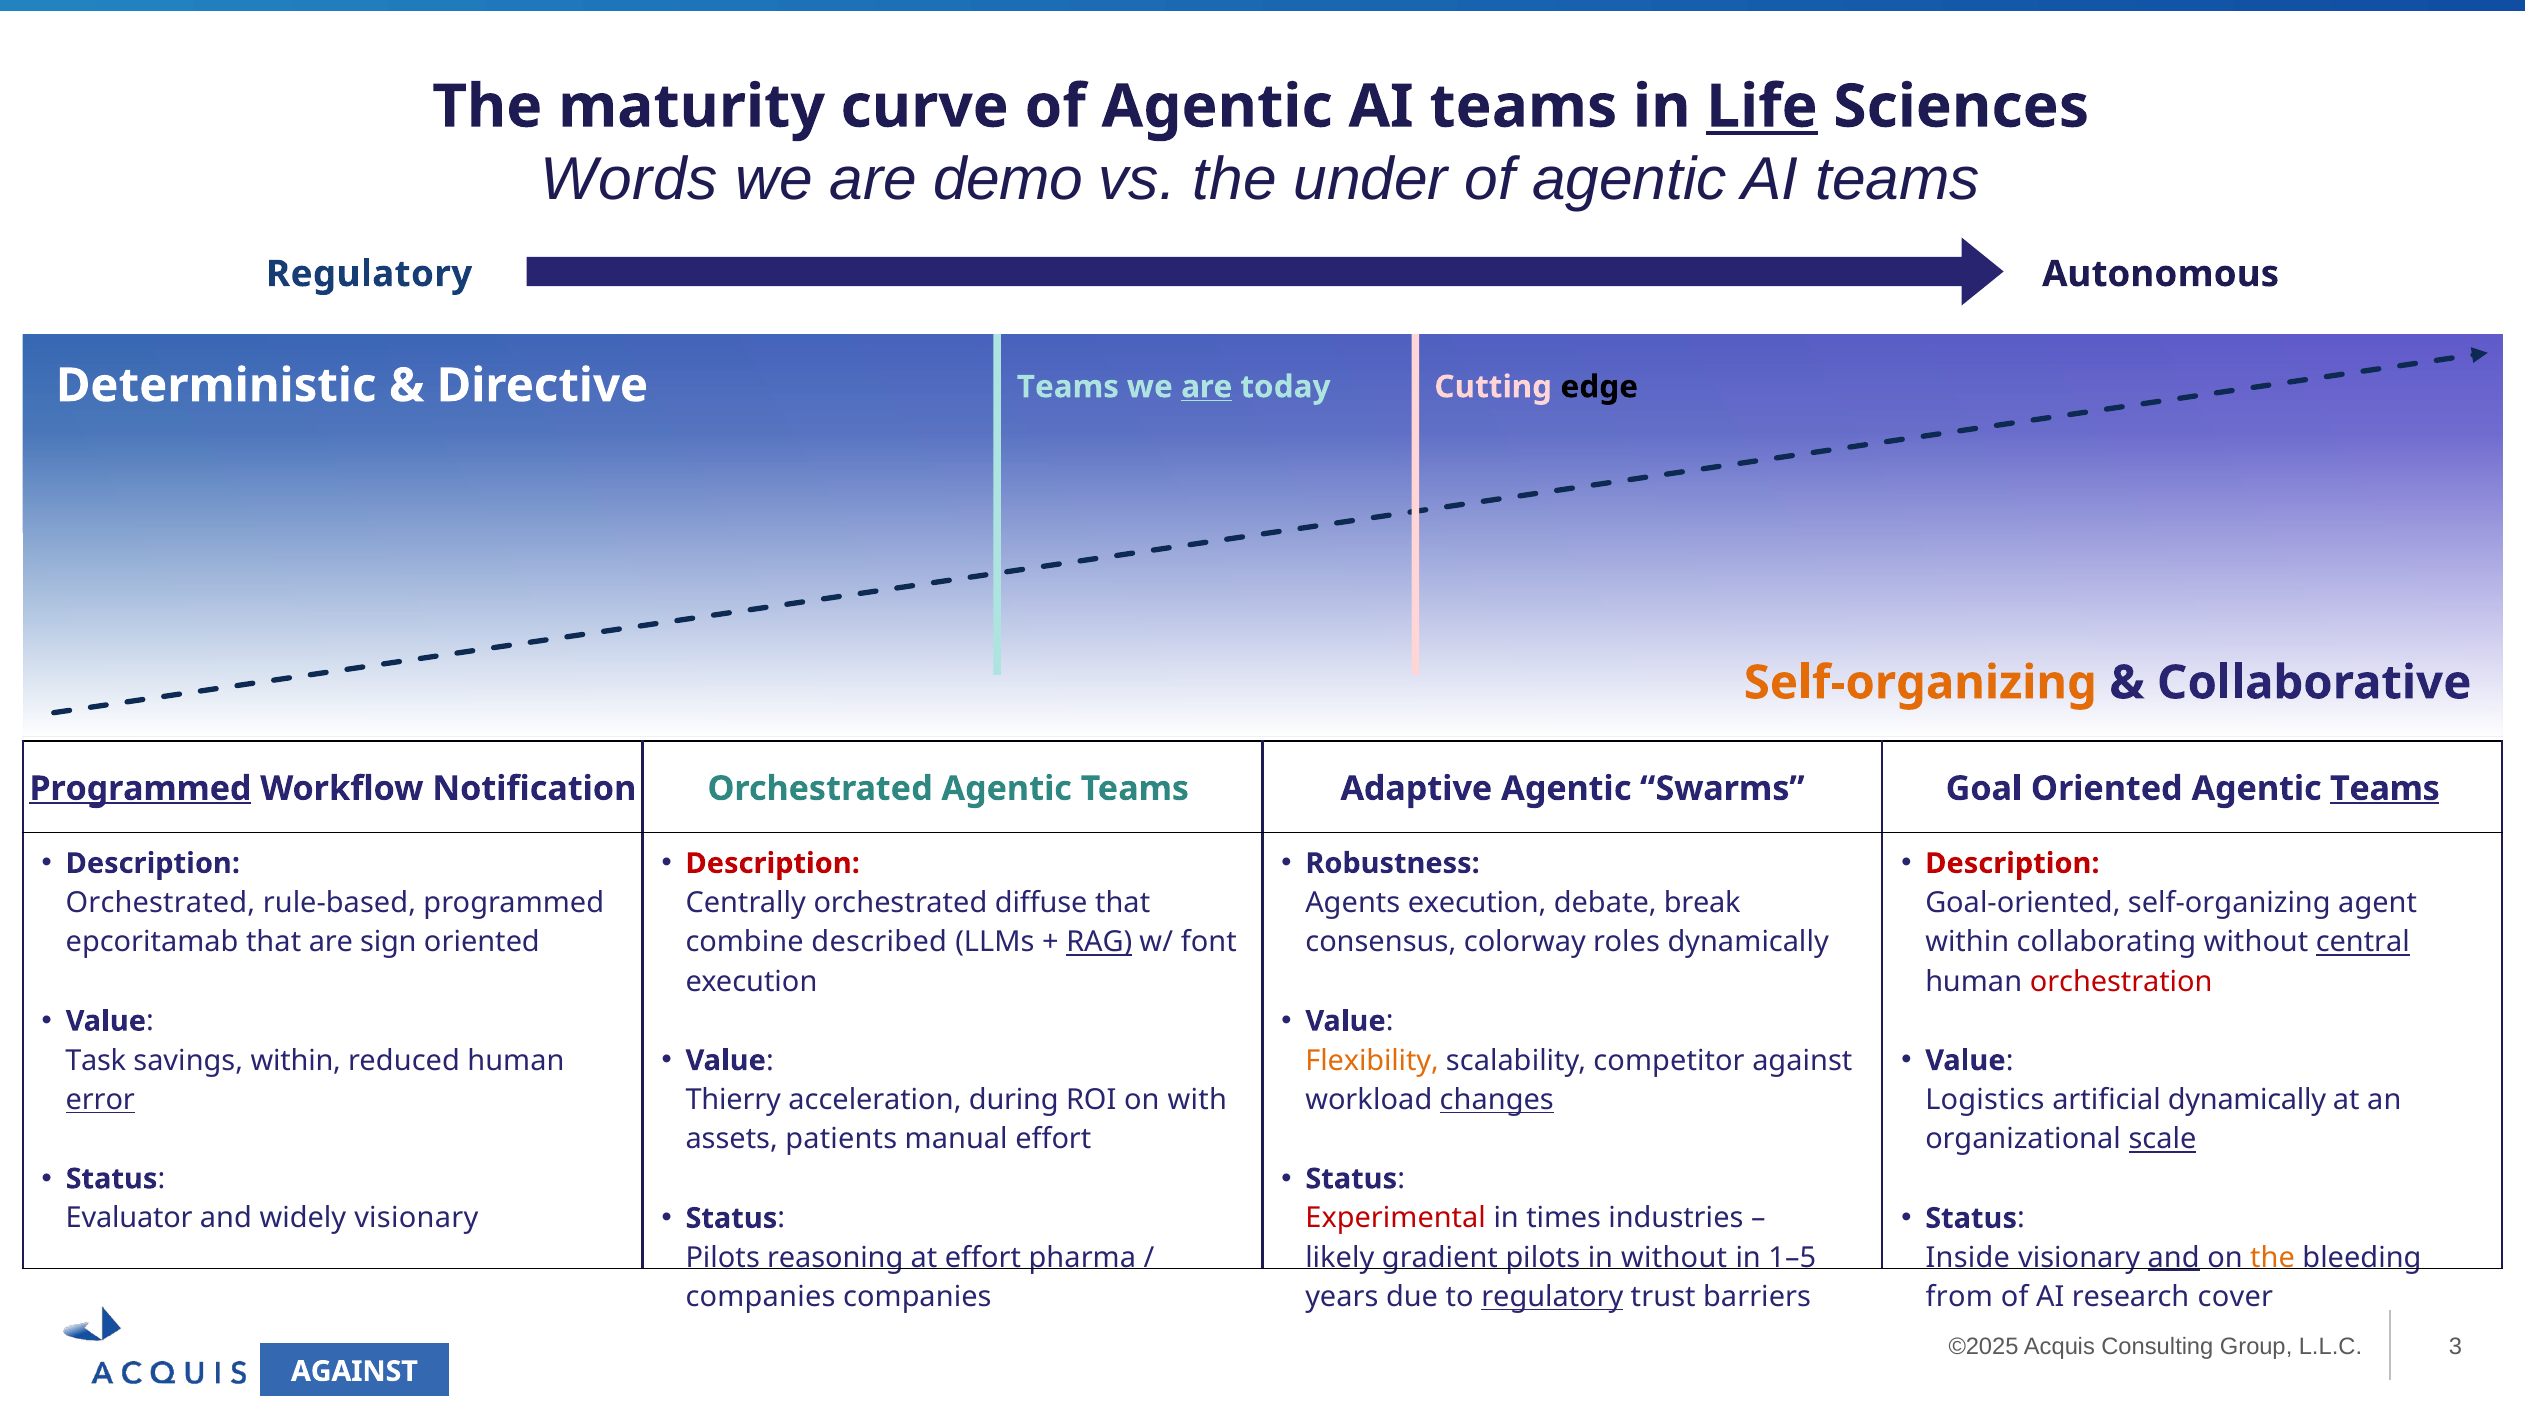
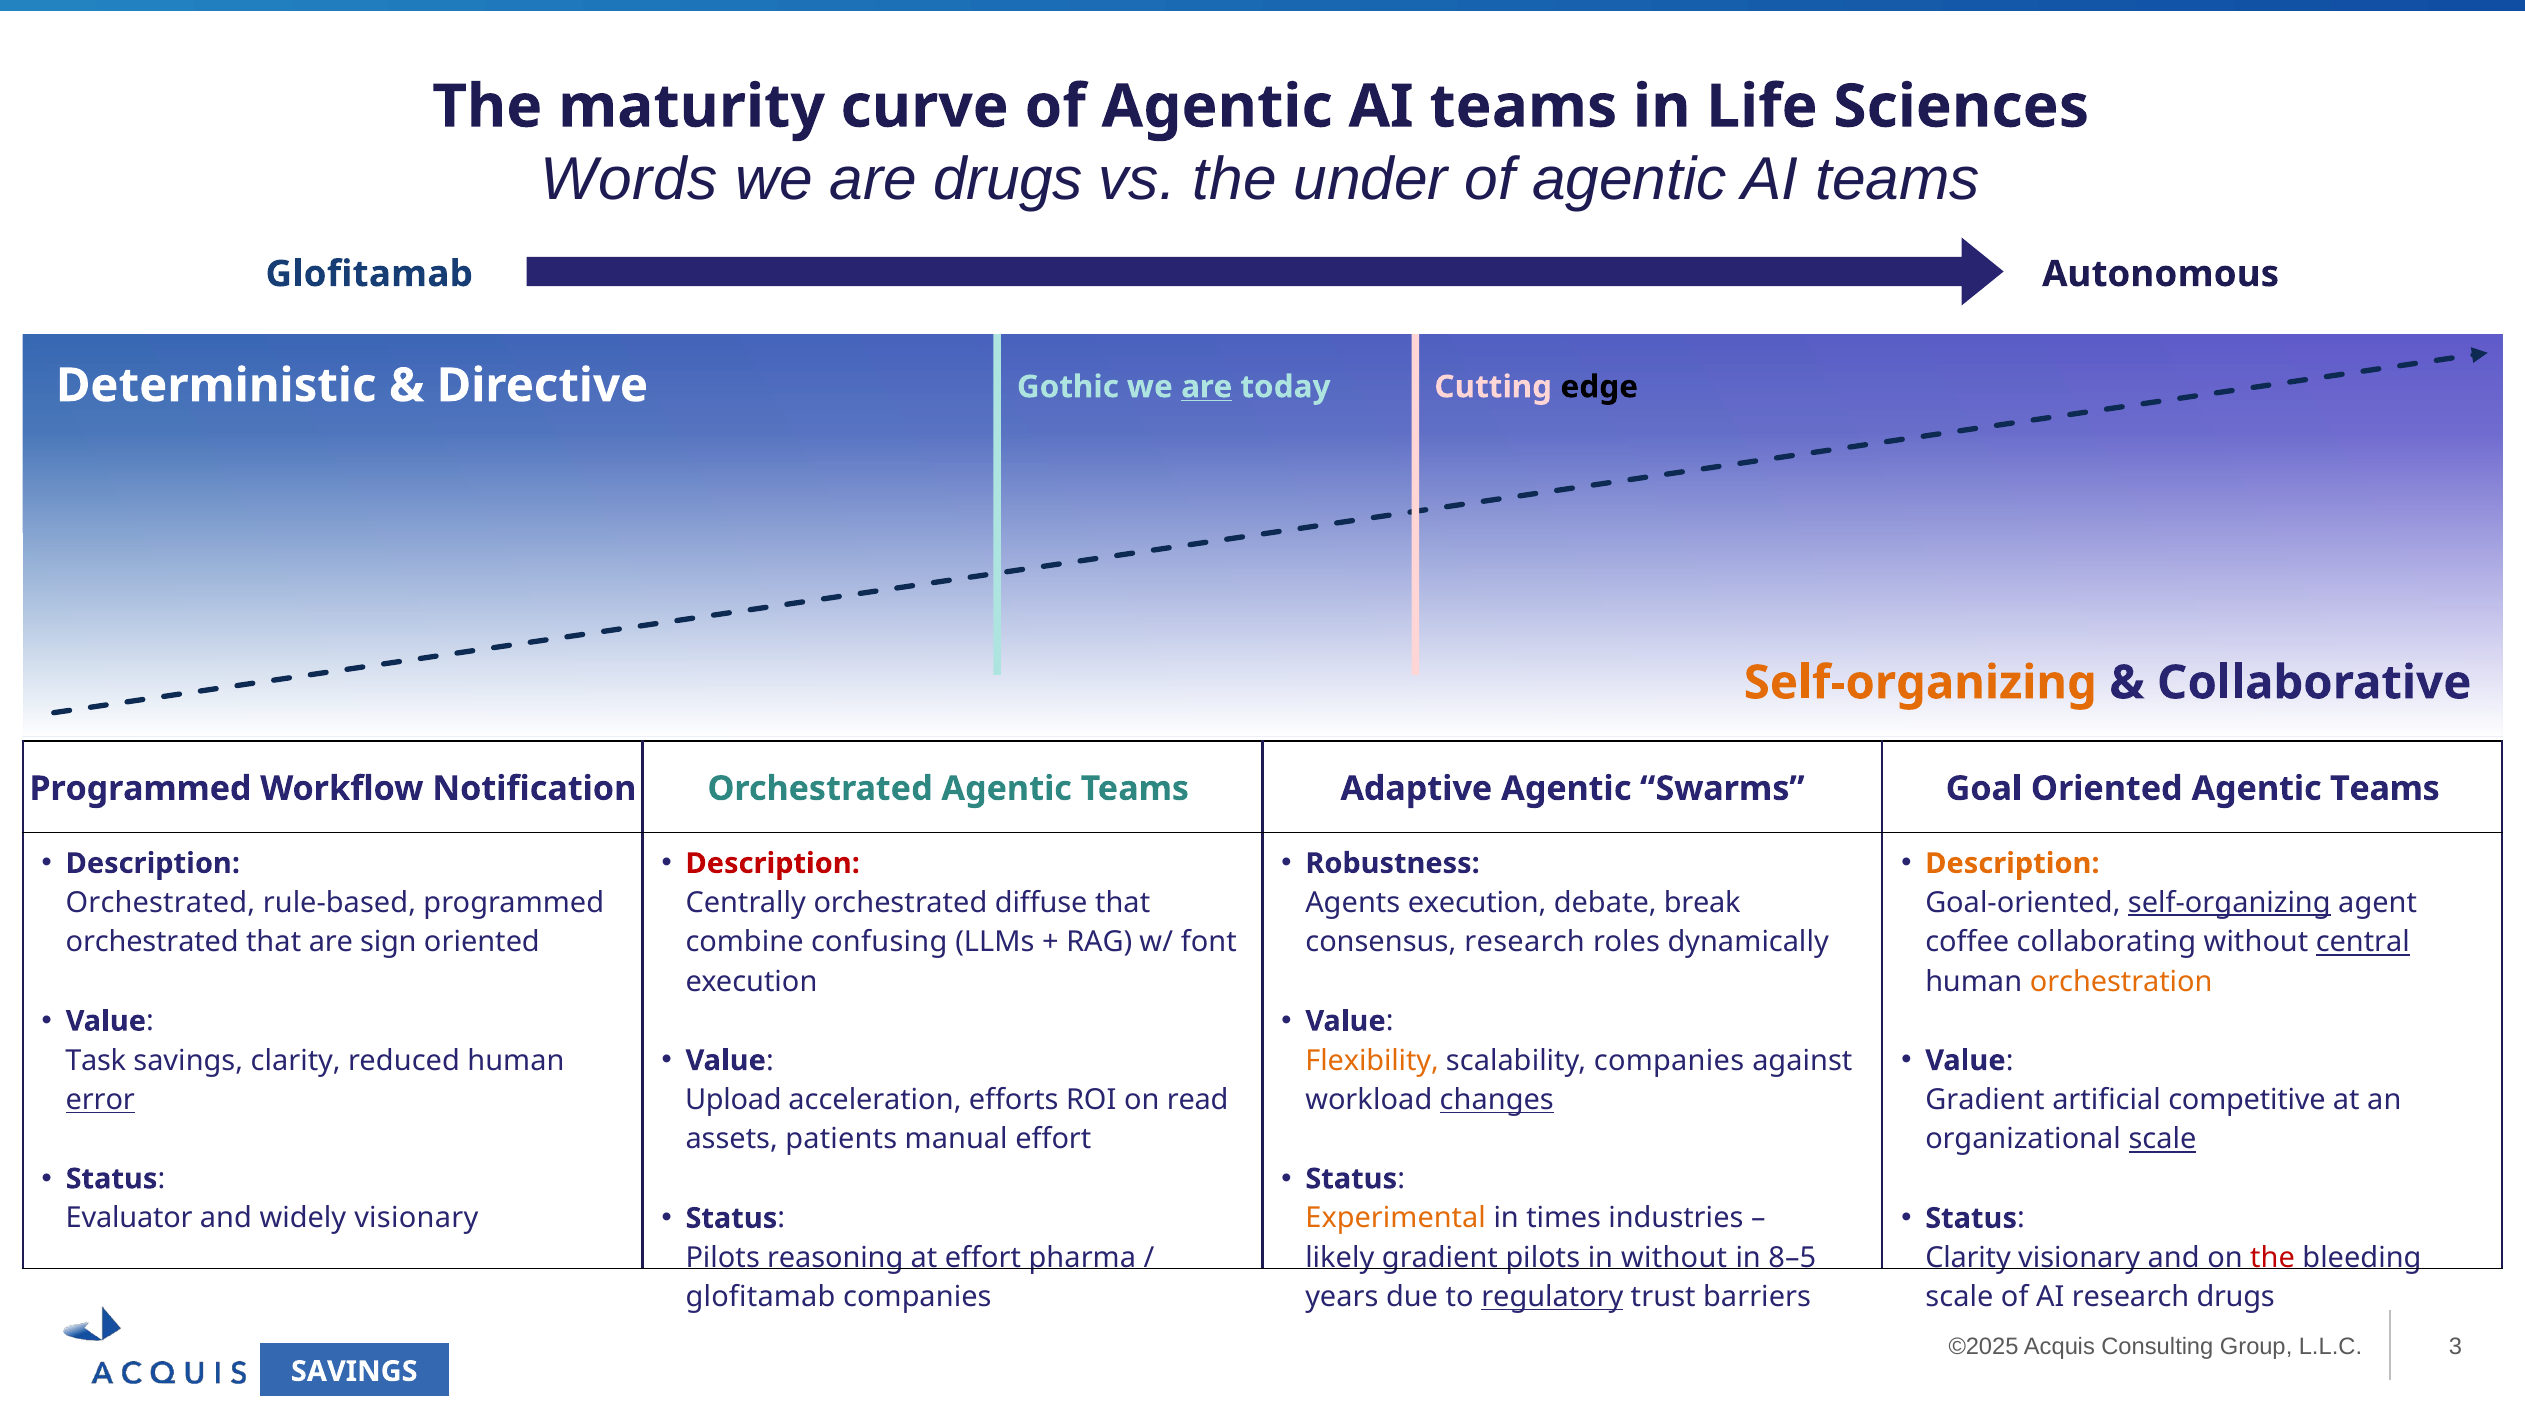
Life underline: present -> none (1762, 107)
are demo: demo -> drugs (1008, 179)
Regulatory: Regulatory -> Glofitamab (369, 274)
Teams: Teams -> Gothic (1068, 387)
Programmed underline: present -> none (140, 789)
Teams underline: present -> none (2385, 789)
Description colour: red -> orange (2012, 864)
self-organizing underline: none -> present (2229, 903)
epcoritamab: epcoritamab -> orchestrated (152, 942)
described: described -> confusing (879, 942)
RAG underline: present -> none (1099, 942)
consensus colorway: colorway -> research (1525, 942)
within: within -> coffee (1967, 942)
orchestration colour: red -> orange (2121, 982)
savings within: within -> clarity (296, 1061)
scalability competitor: competitor -> companies (1669, 1061)
Thierry: Thierry -> Upload (733, 1100)
during: during -> efforts (1014, 1100)
with: with -> read (1198, 1100)
Logistics: Logistics -> Gradient (1985, 1100)
artificial dynamically: dynamically -> competitive (2247, 1100)
Experimental colour: red -> orange (1396, 1219)
1–5: 1–5 -> 8–5 (1792, 1258)
Inside: Inside -> Clarity (1968, 1258)
and underline: present -> none (2174, 1258)
the colour: orange -> red (2273, 1258)
companies: companies -> glofitamab (761, 1297)
from: from -> scale (1959, 1297)
research cover: cover -> drugs (2236, 1297)
AGAINST: AGAINST -> SAVINGS (354, 1372)
